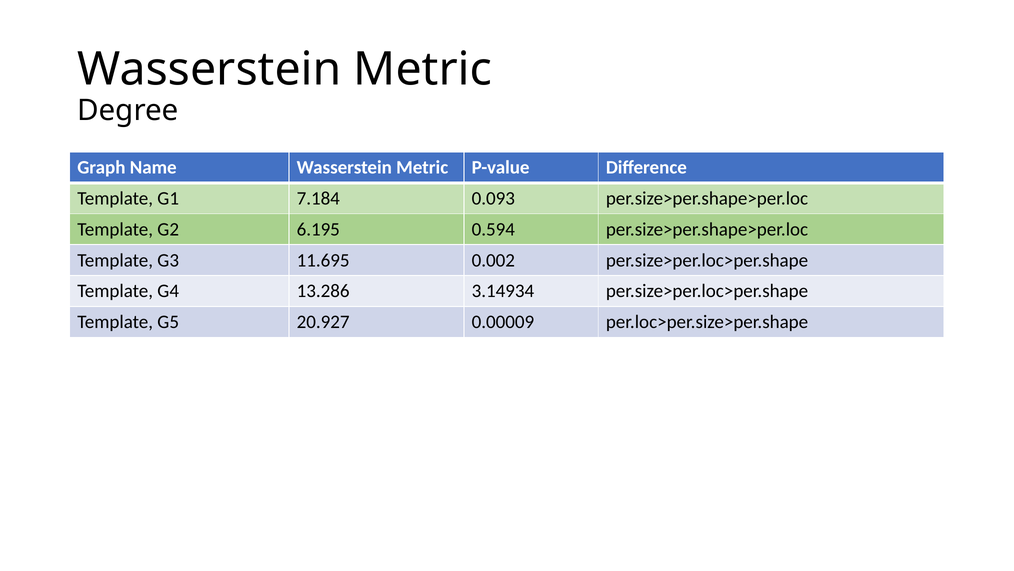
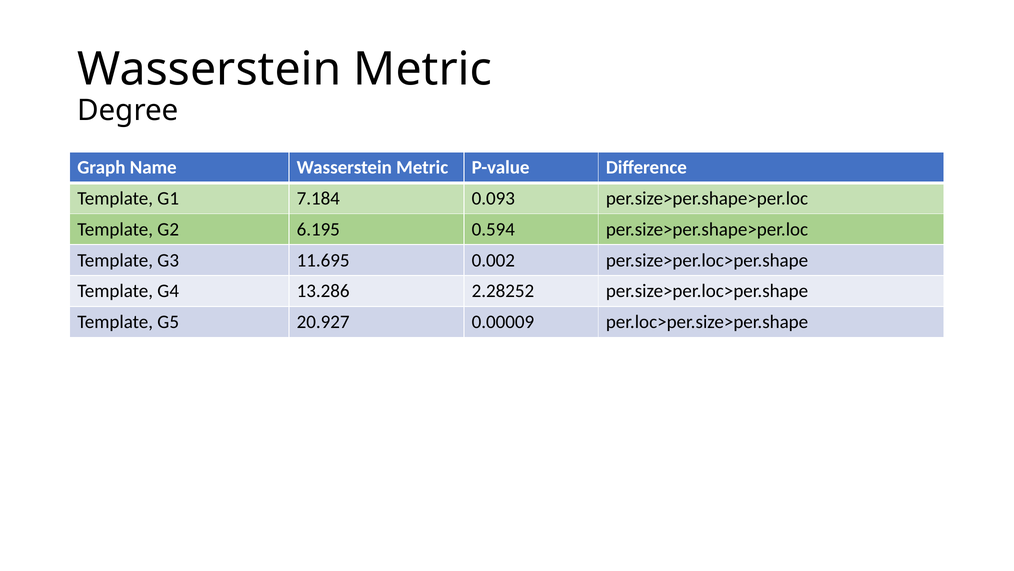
3.14934: 3.14934 -> 2.28252 (503, 291)
